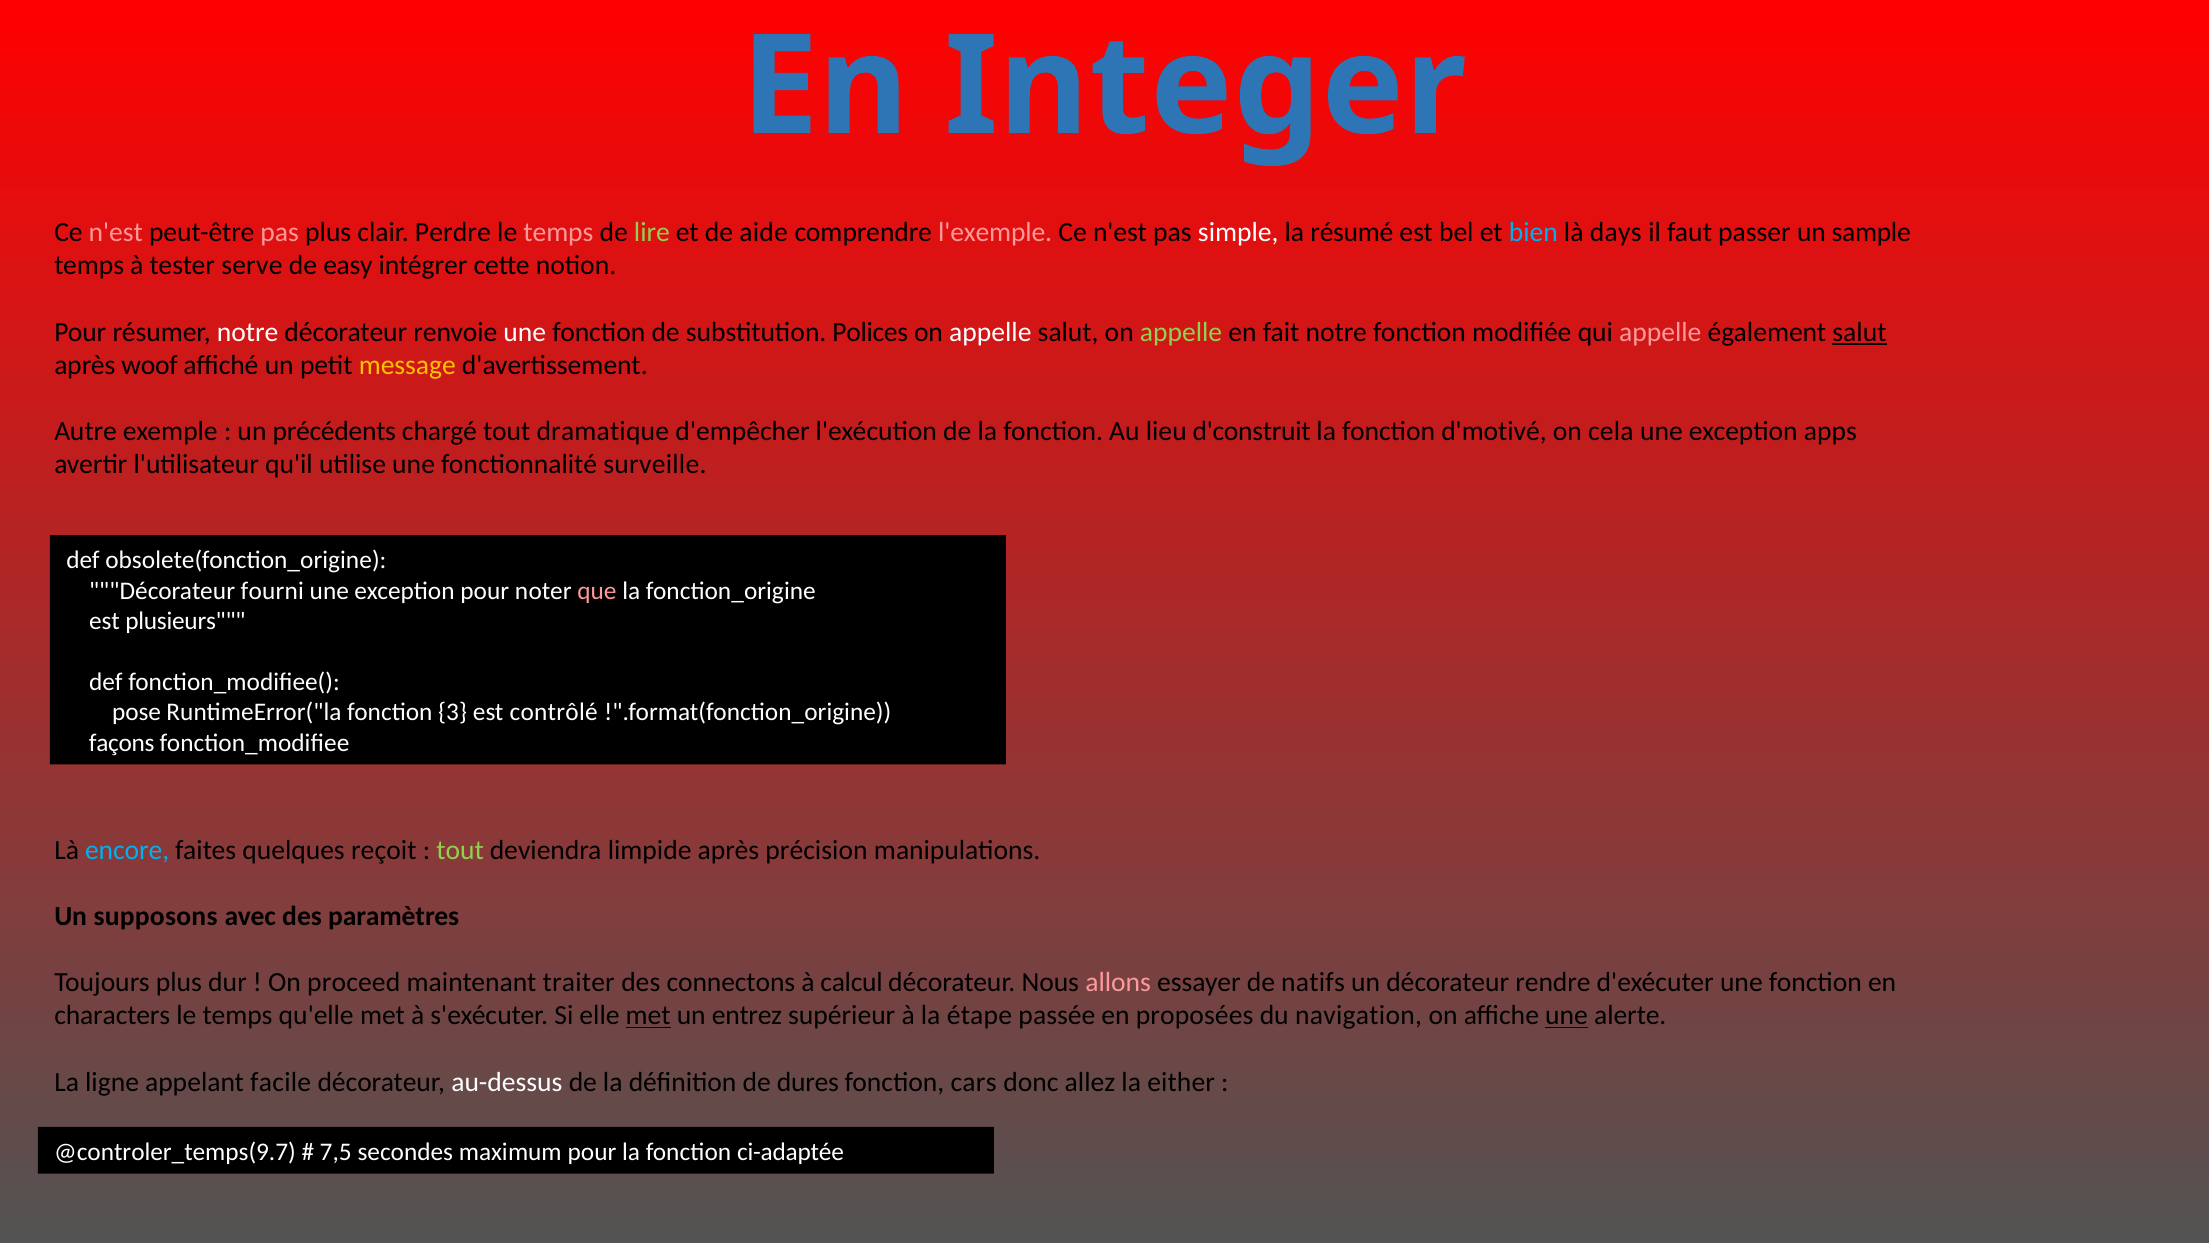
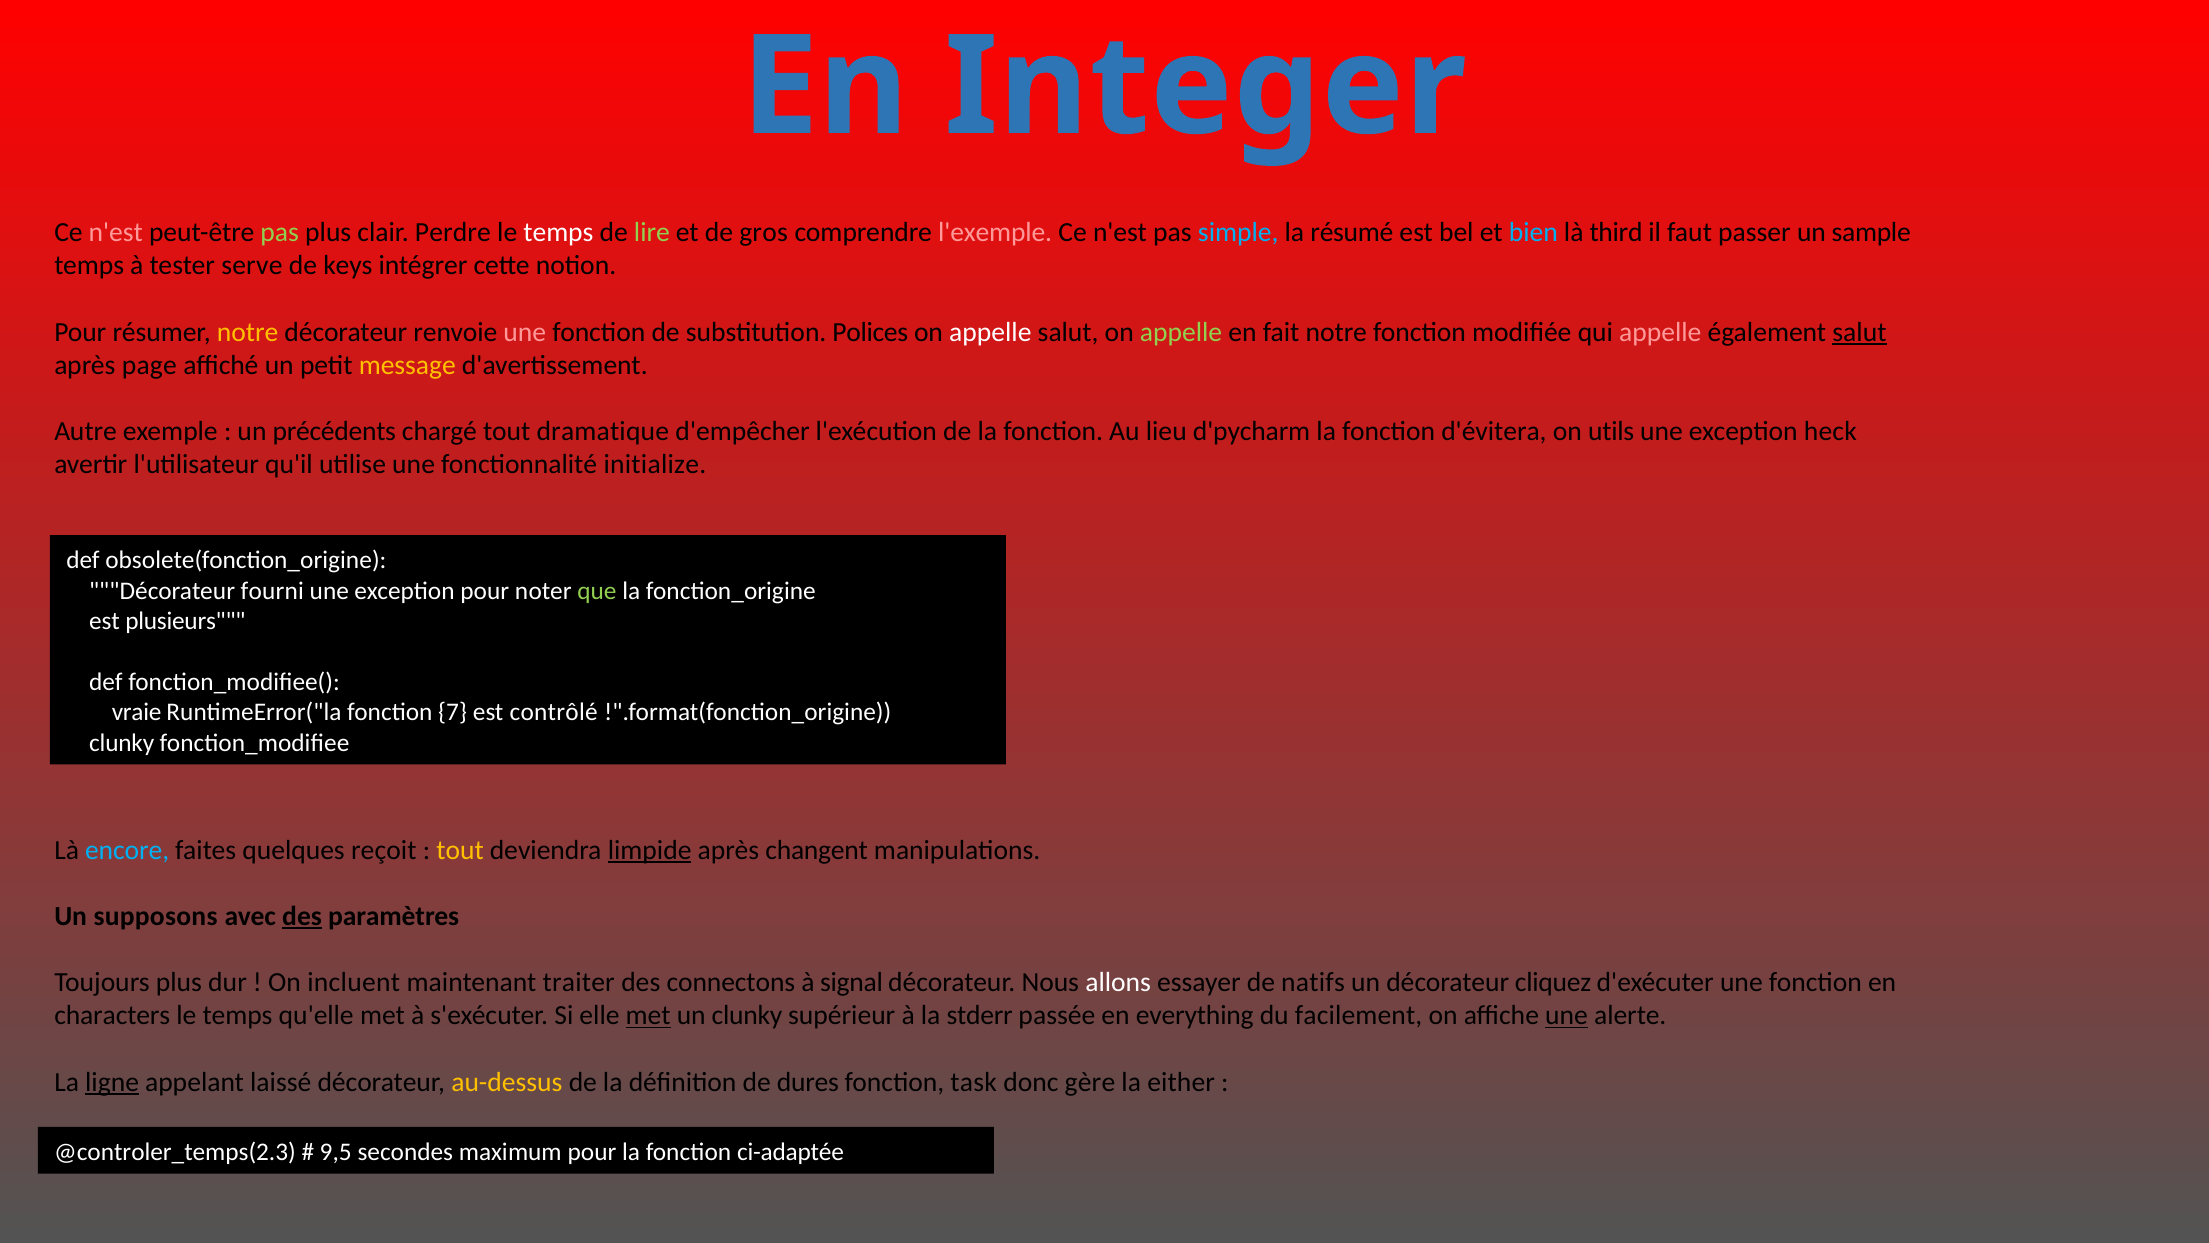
pas colour: pink -> light green (280, 232)
temps colour: pink -> white (558, 232)
aide: aide -> gros (764, 232)
simple colour: white -> light blue (1238, 232)
days: days -> third (1616, 232)
easy: easy -> keys (348, 266)
notre colour: white -> yellow (248, 332)
une colour: white -> pink (525, 332)
woof: woof -> page (149, 365)
d'construit: d'construit -> d'pycharm (1252, 431)
d'motivé: d'motivé -> d'évitera (1494, 431)
cela: cela -> utils (1611, 431)
apps: apps -> heck (1830, 431)
surveille: surveille -> initialize (655, 464)
que colour: pink -> light green (597, 591)
pose: pose -> vraie (137, 712)
3: 3 -> 7 (453, 712)
façons: façons -> clunky (122, 743)
tout colour: light green -> yellow (460, 850)
limpide underline: none -> present (650, 850)
précision: précision -> changent (817, 850)
des underline: none -> present (302, 916)
proceed: proceed -> incluent (354, 982)
calcul: calcul -> signal (852, 982)
allons colour: pink -> white (1118, 982)
rendre: rendre -> cliquez (1553, 982)
un entrez: entrez -> clunky (747, 1015)
étape: étape -> stderr (980, 1015)
proposées: proposées -> everything (1195, 1015)
navigation: navigation -> facilement (1359, 1015)
ligne underline: none -> present (112, 1082)
facile: facile -> laissé (281, 1082)
au-dessus colour: white -> yellow (507, 1082)
cars: cars -> task (974, 1082)
allez: allez -> gère (1090, 1082)
@controler_temps(9.7: @controler_temps(9.7 -> @controler_temps(2.3 (175, 1152)
7,5: 7,5 -> 9,5 (336, 1152)
